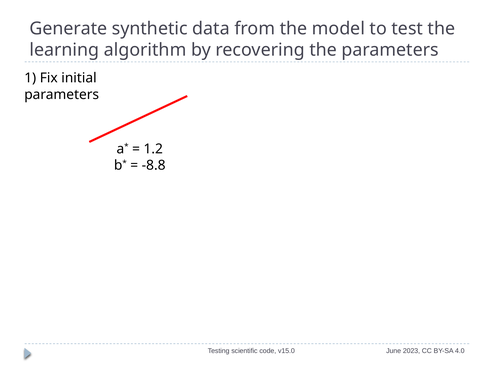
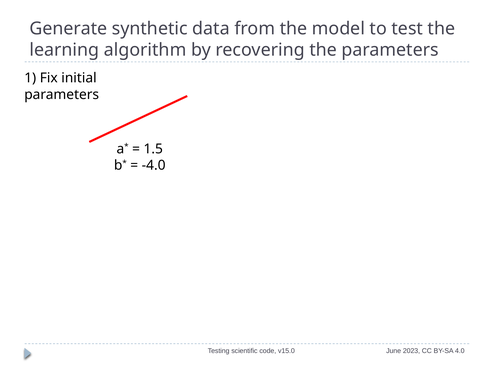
1.2: 1.2 -> 1.5 (153, 149)
-8.8: -8.8 -> -4.0 (154, 165)
